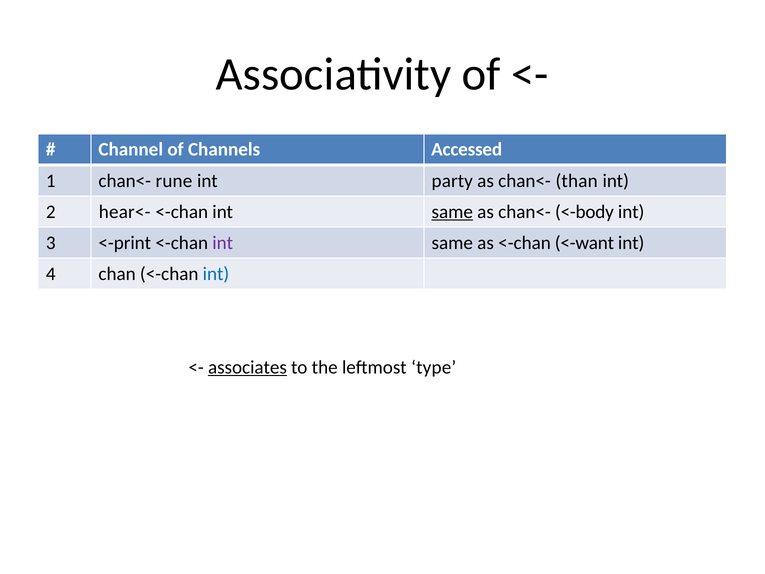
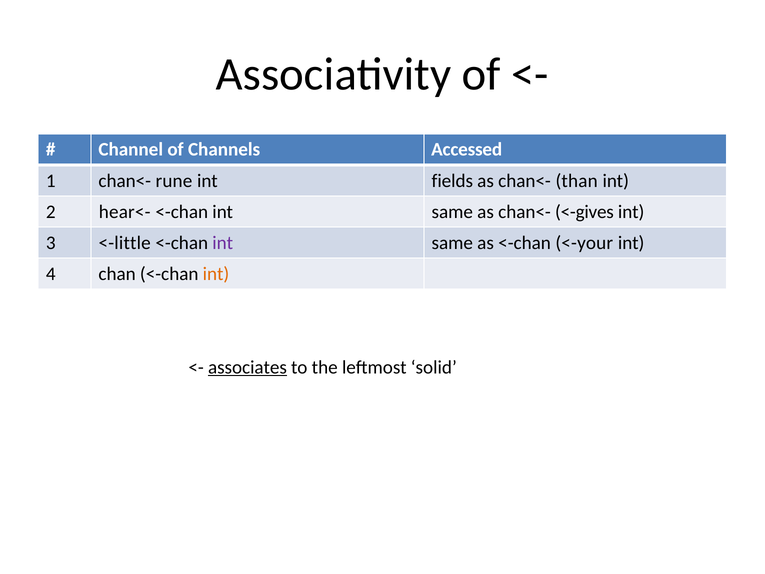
party: party -> fields (452, 181)
same underline: present -> none (452, 212)
<-body: <-body -> <-gives (584, 212)
<-print: <-print -> <-little (125, 243)
<-want: <-want -> <-your (584, 243)
int colour: blue -> orange (216, 274)
type: type -> solid (434, 367)
